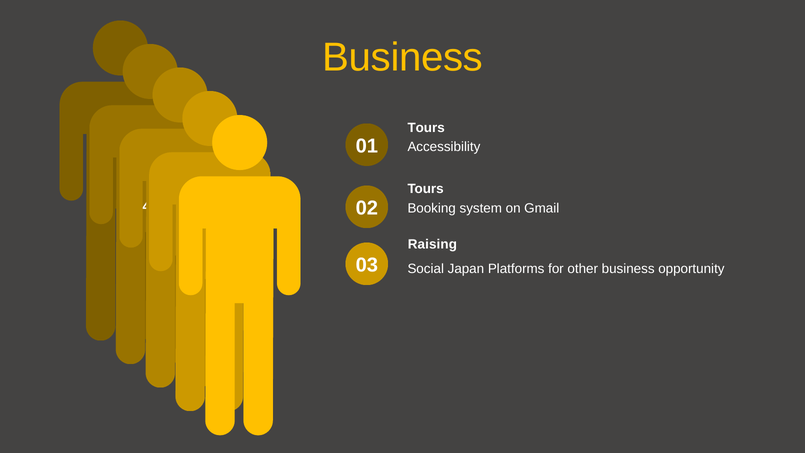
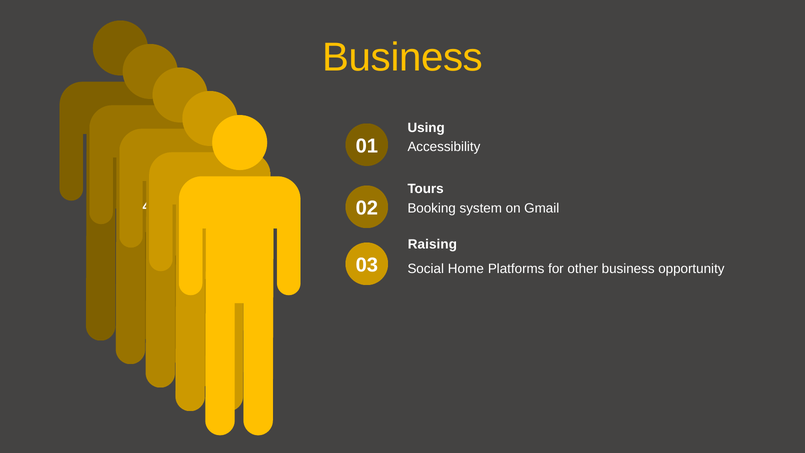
Tours: Tours -> Using (426, 128)
Japan: Japan -> Home (466, 269)
